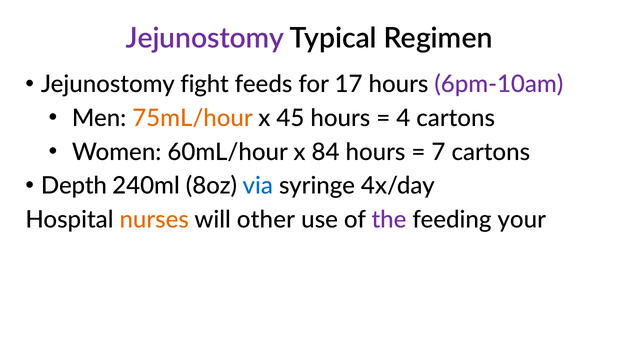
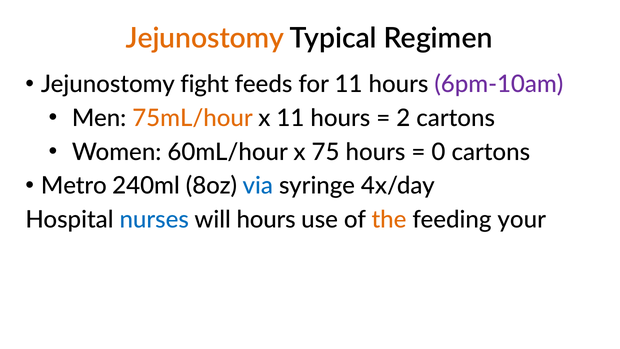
Jejunostomy colour: purple -> orange (205, 38)
for 17: 17 -> 11 (349, 84)
x 45: 45 -> 11 (290, 118)
4: 4 -> 2 (403, 118)
84: 84 -> 75 (326, 152)
7: 7 -> 0 (438, 152)
Depth: Depth -> Metro (74, 186)
nurses colour: orange -> blue (154, 220)
will other: other -> hours (266, 220)
the colour: purple -> orange (389, 220)
